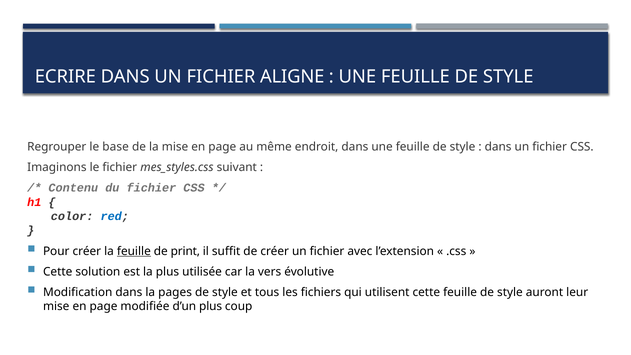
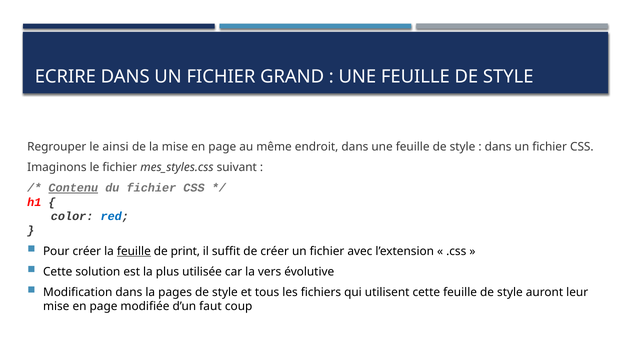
ALIGNE: ALIGNE -> GRAND (292, 77)
base: base -> ainsi (116, 147)
Contenu underline: none -> present (73, 188)
d’un plus: plus -> faut (210, 306)
